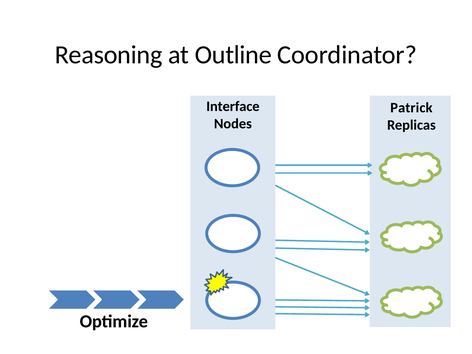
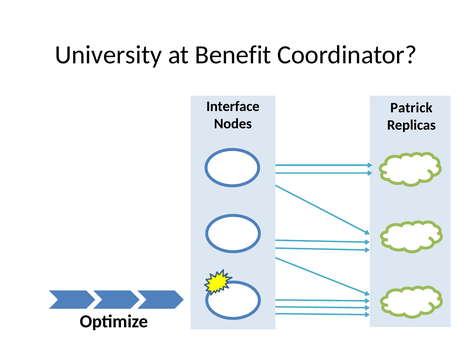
Reasoning: Reasoning -> University (108, 55)
Outline: Outline -> Benefit (233, 55)
